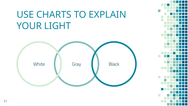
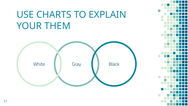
LIGHT: LIGHT -> THEM (57, 26)
